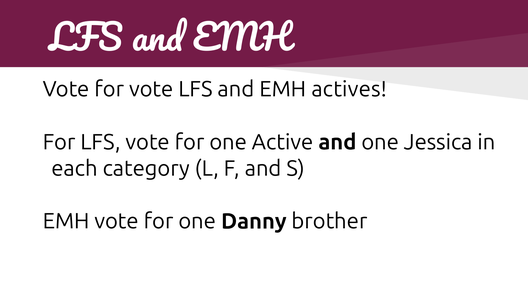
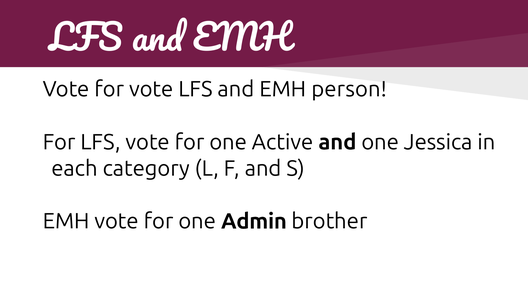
actives: actives -> person (349, 89)
Danny: Danny -> Admin (254, 221)
